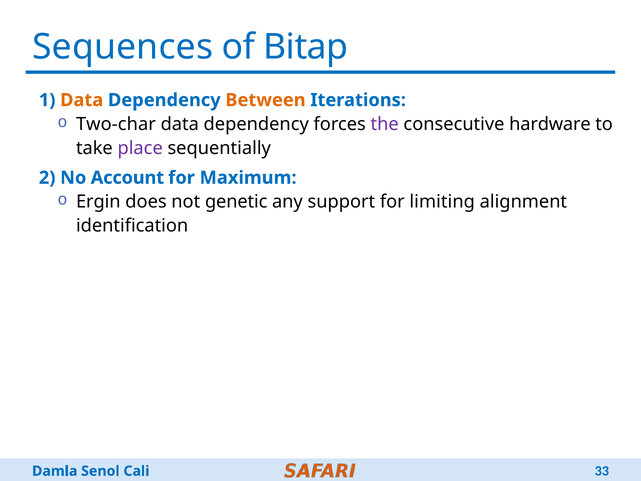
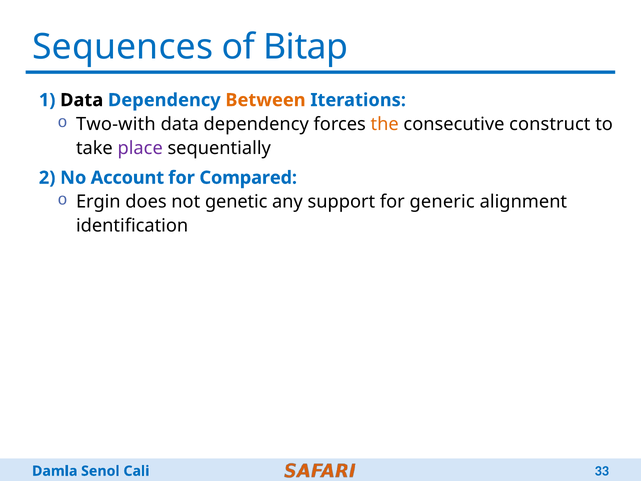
Data colour: orange -> black (82, 100)
Two-char: Two-char -> Two-with (116, 124)
the colour: purple -> orange (385, 124)
hardware: hardware -> construct (550, 124)
Maximum: Maximum -> Compared (248, 178)
limiting: limiting -> generic (442, 202)
